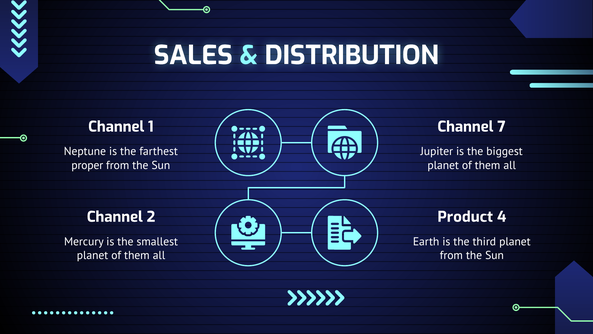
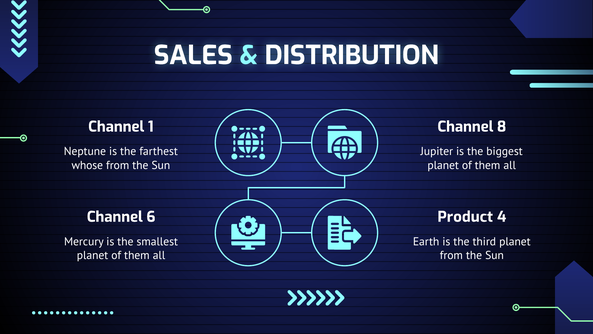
7: 7 -> 8 (502, 127)
proper: proper -> whose (87, 165)
2: 2 -> 6 (151, 217)
